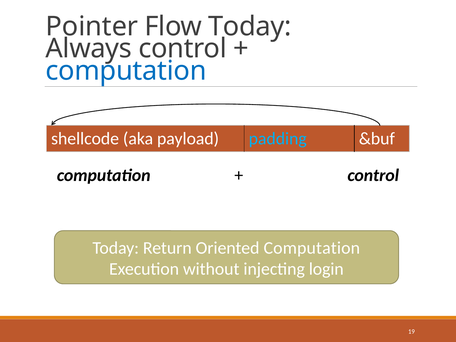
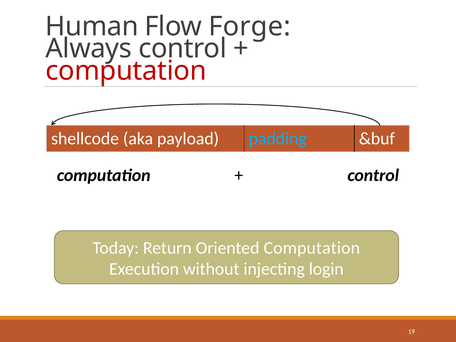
Pointer: Pointer -> Human (92, 26)
Flow Today: Today -> Forge (250, 26)
computation colour: blue -> red (126, 71)
